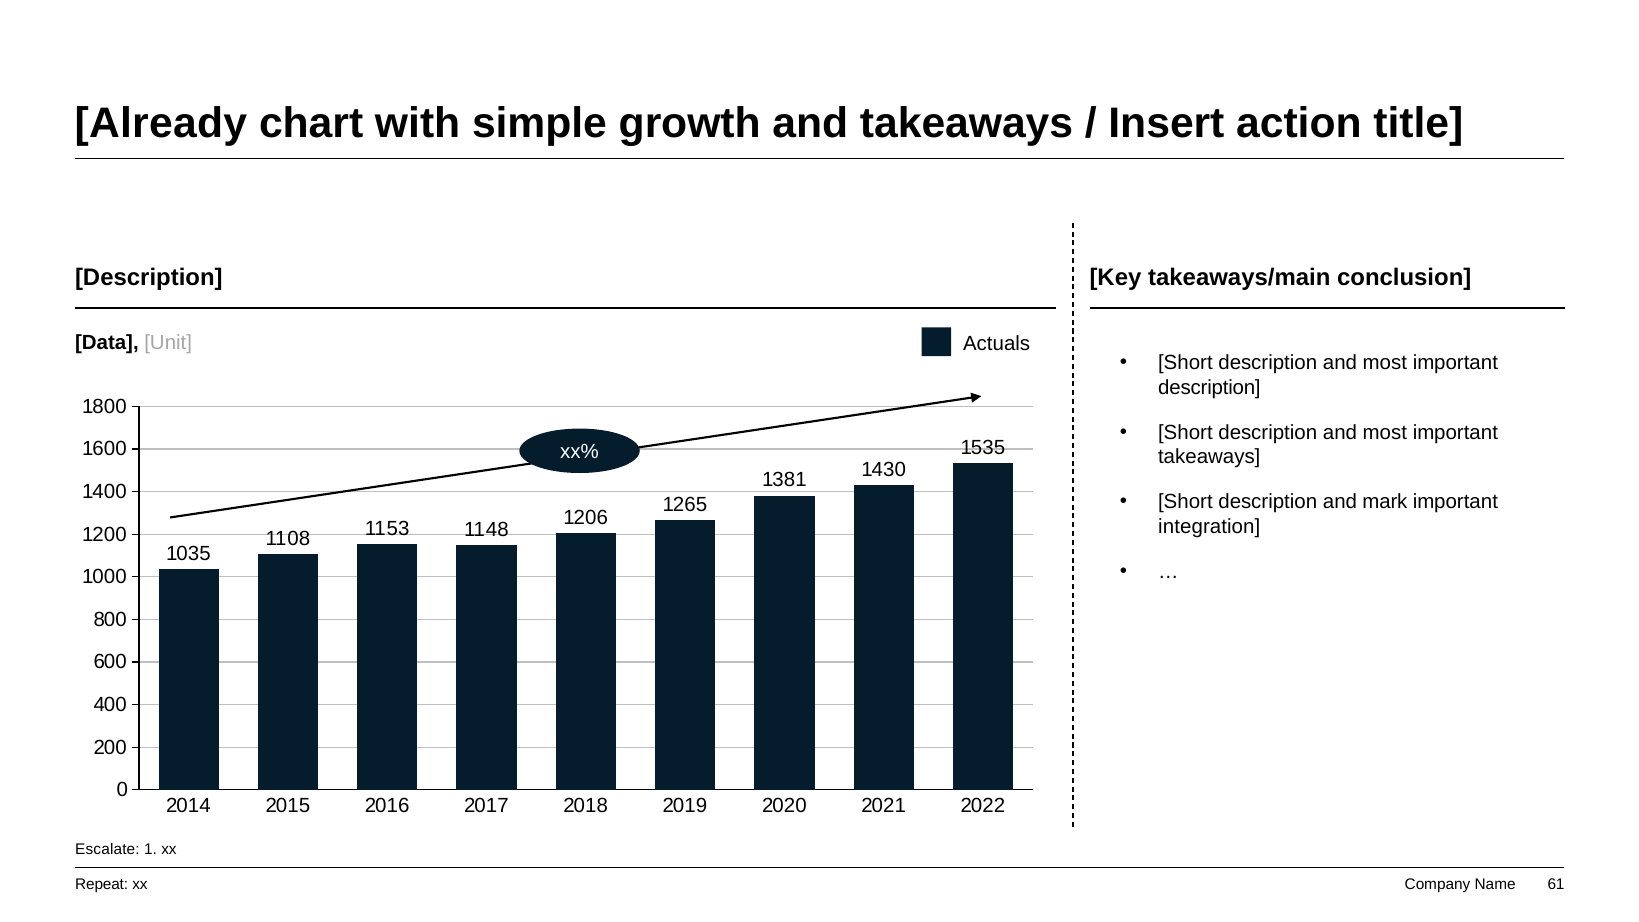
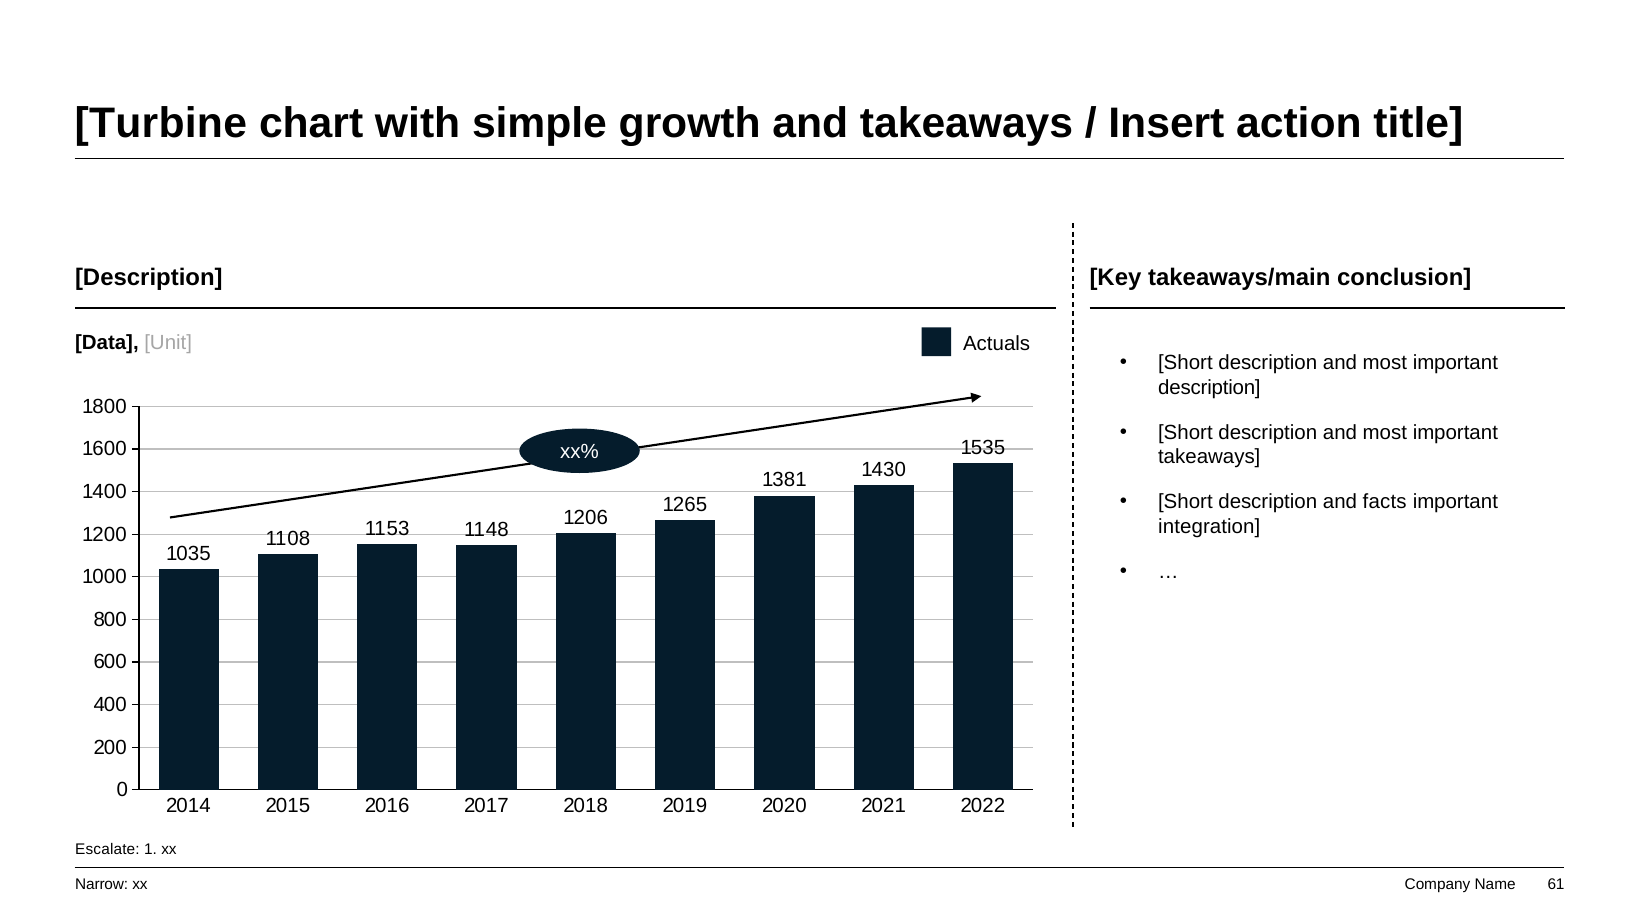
Already: Already -> Turbine (161, 123)
mark: mark -> facts (1385, 502)
Repeat: Repeat -> Narrow (102, 885)
